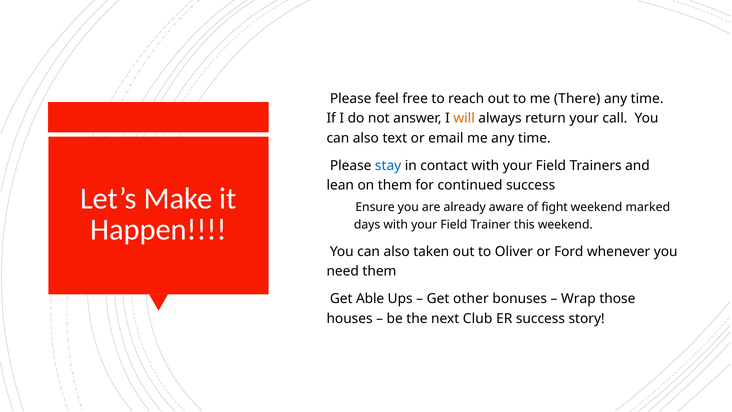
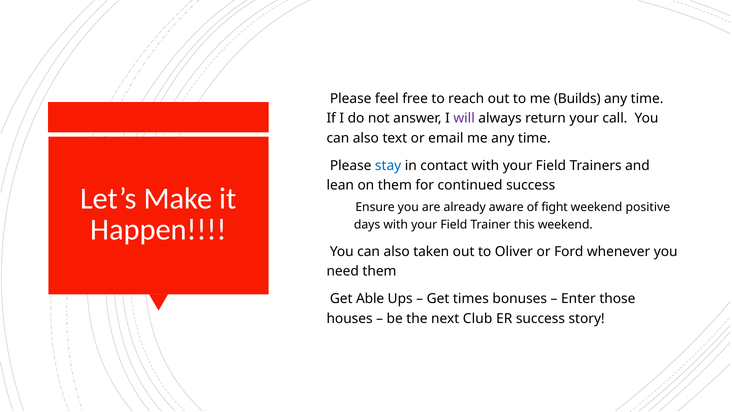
There: There -> Builds (577, 98)
will colour: orange -> purple (464, 118)
marked: marked -> positive (648, 207)
other: other -> times (471, 299)
Wrap: Wrap -> Enter (578, 299)
